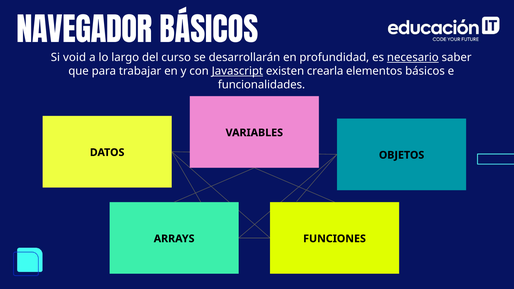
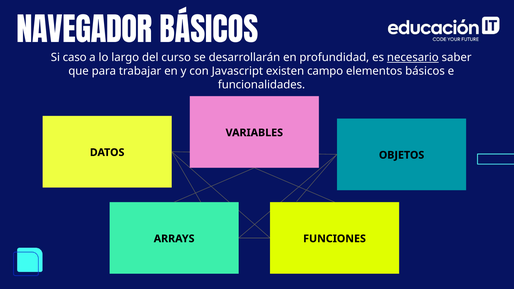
void: void -> caso (75, 58)
Javascript underline: present -> none (237, 71)
crearla: crearla -> campo (325, 71)
